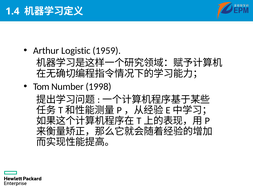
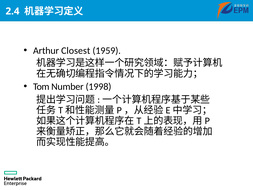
1.4: 1.4 -> 2.4 (13, 11)
Logistic: Logistic -> Closest (76, 51)
